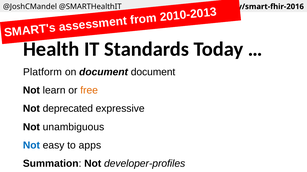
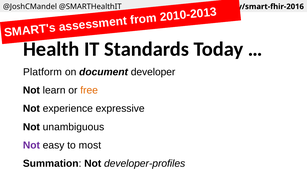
document document: document -> developer (153, 72)
deprecated: deprecated -> experience (68, 109)
Not colour: blue -> purple (31, 146)
apps: apps -> most (90, 146)
